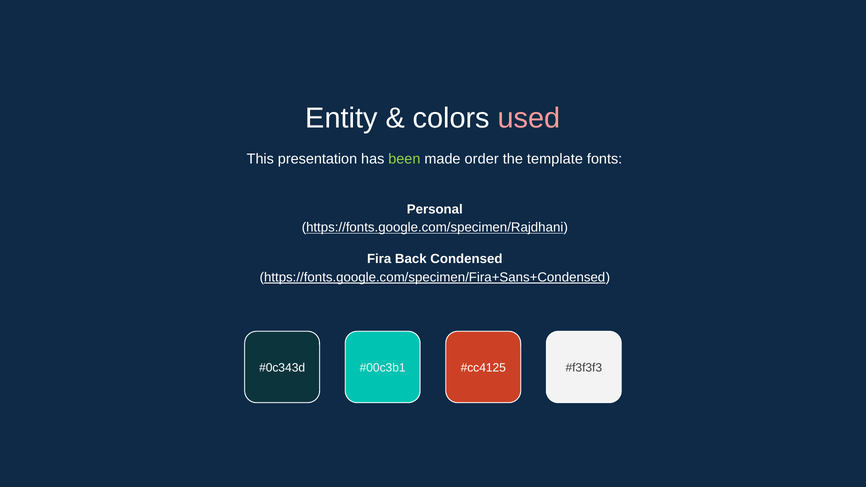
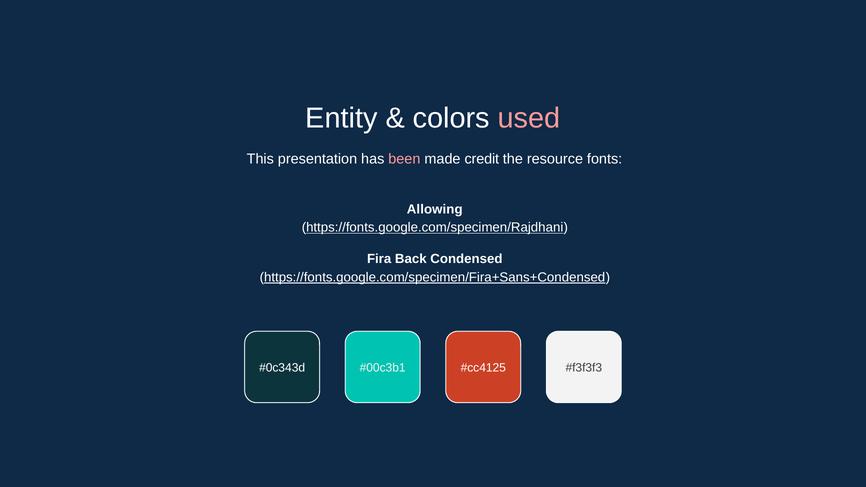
been colour: light green -> pink (404, 159)
order: order -> credit (482, 159)
template: template -> resource (555, 159)
Personal: Personal -> Allowing (435, 209)
